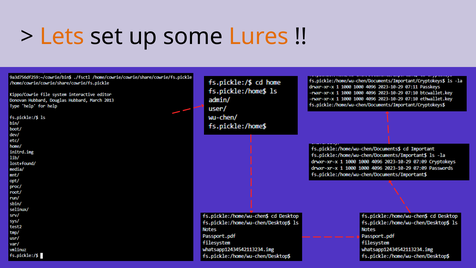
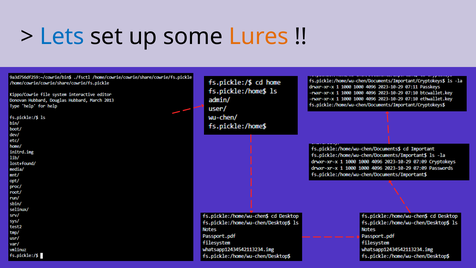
Lets colour: orange -> blue (62, 36)
